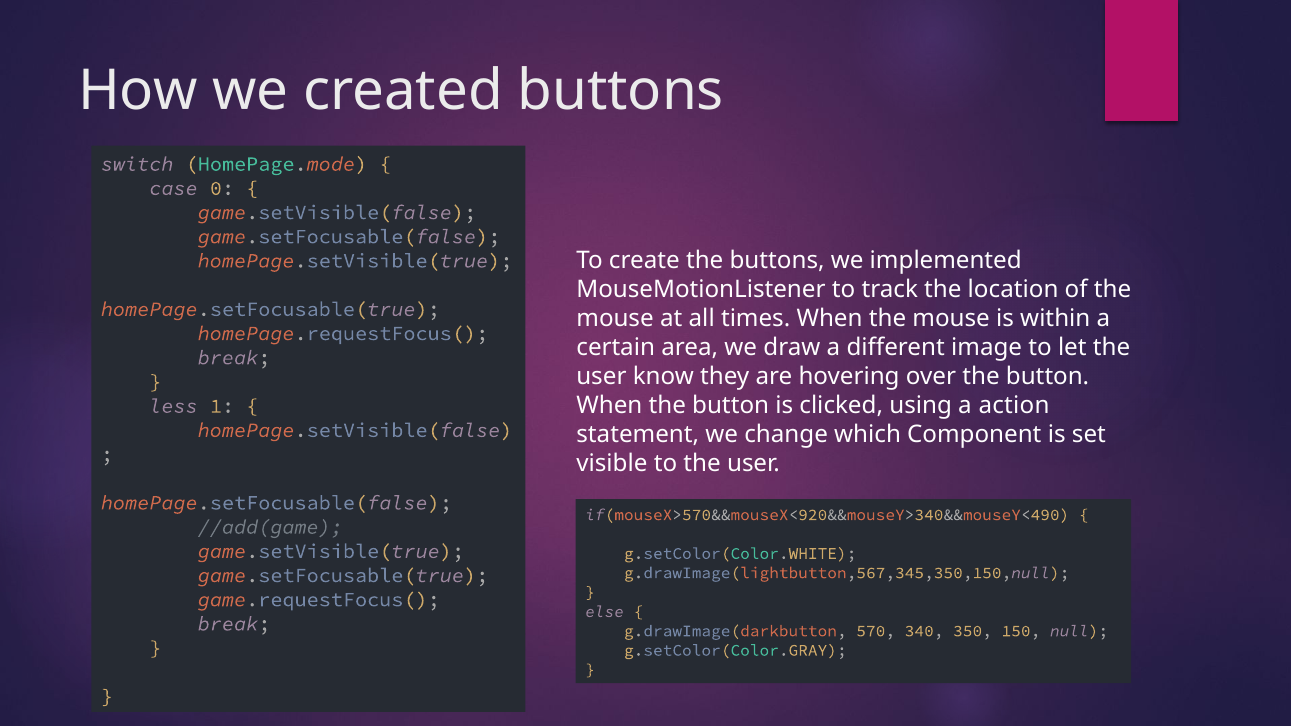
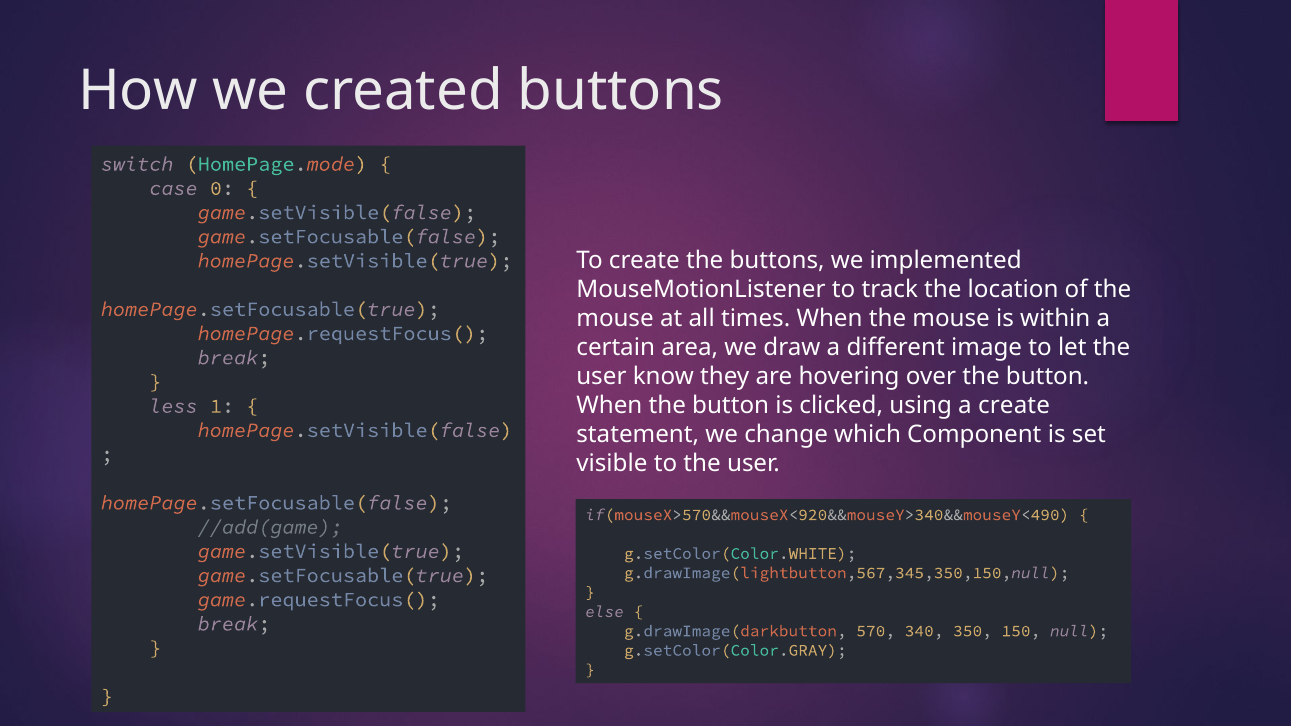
a action: action -> create (1014, 406)
